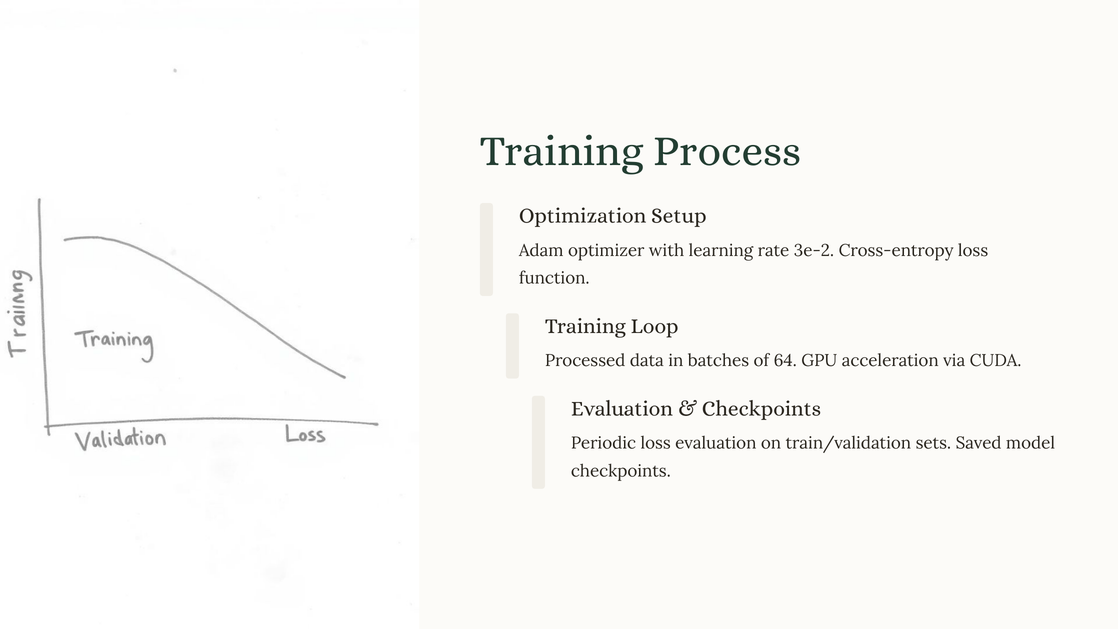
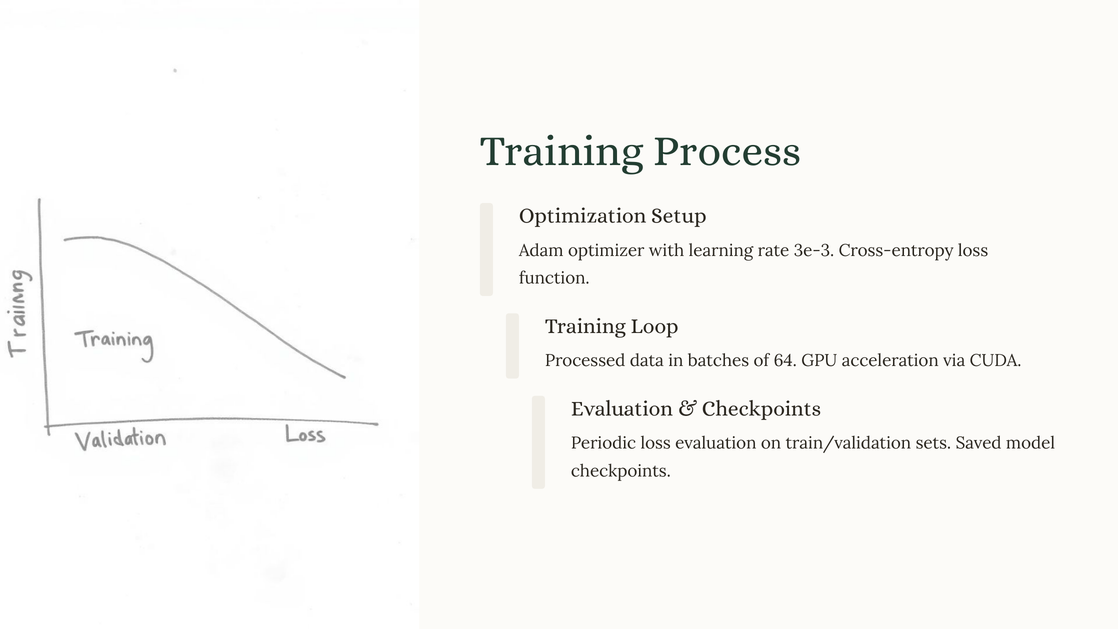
3e-2: 3e-2 -> 3e-3 (814, 250)
